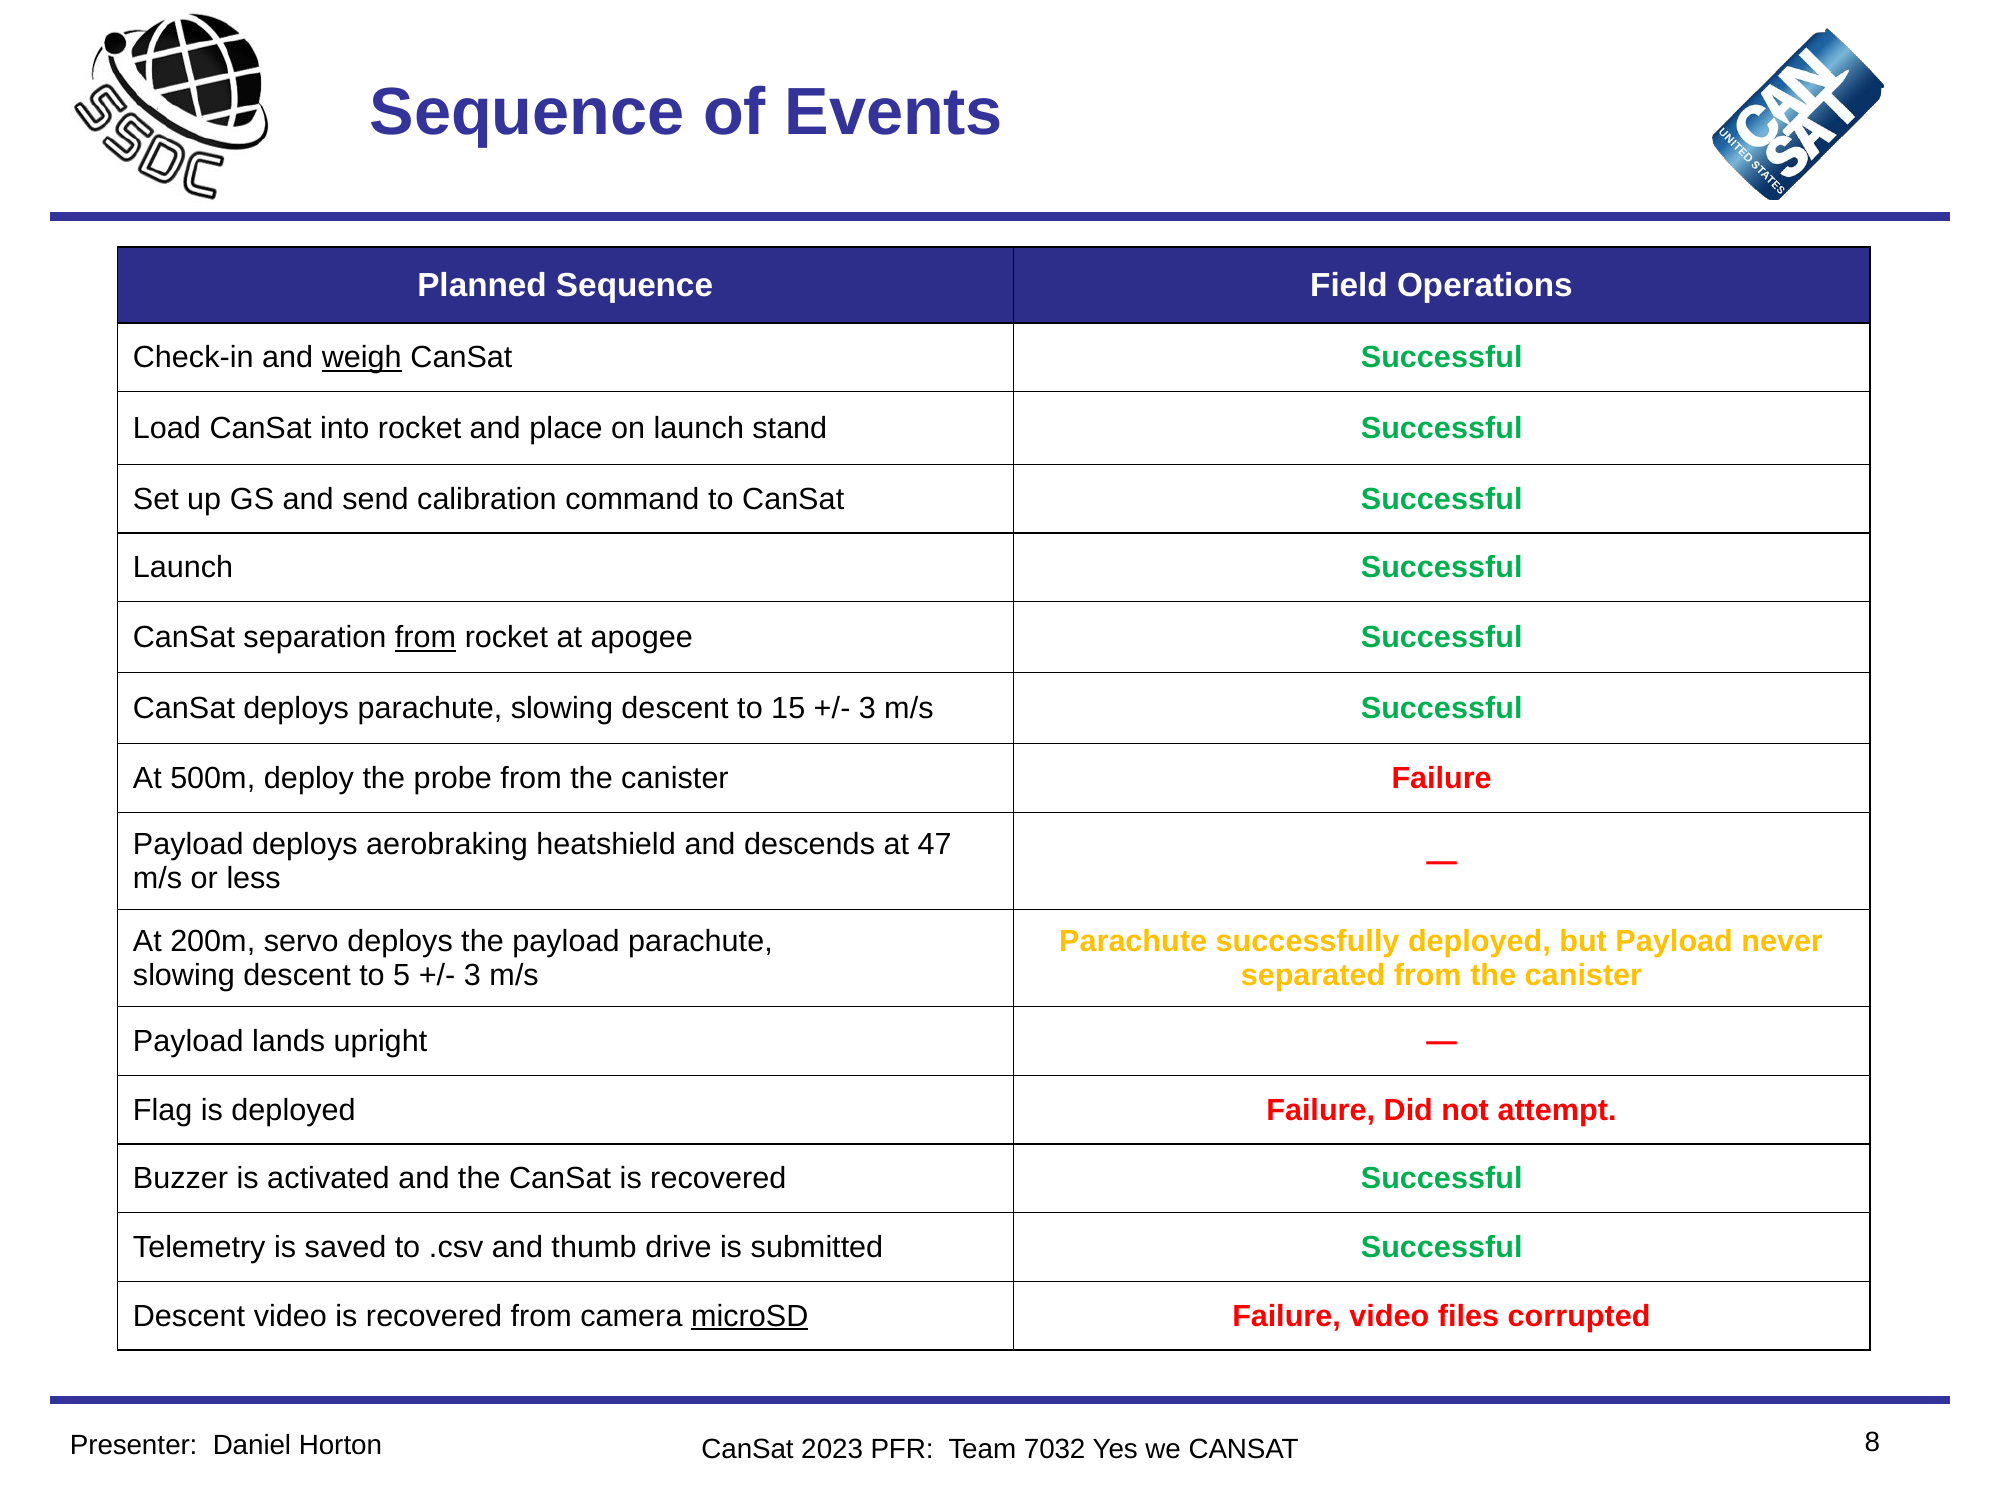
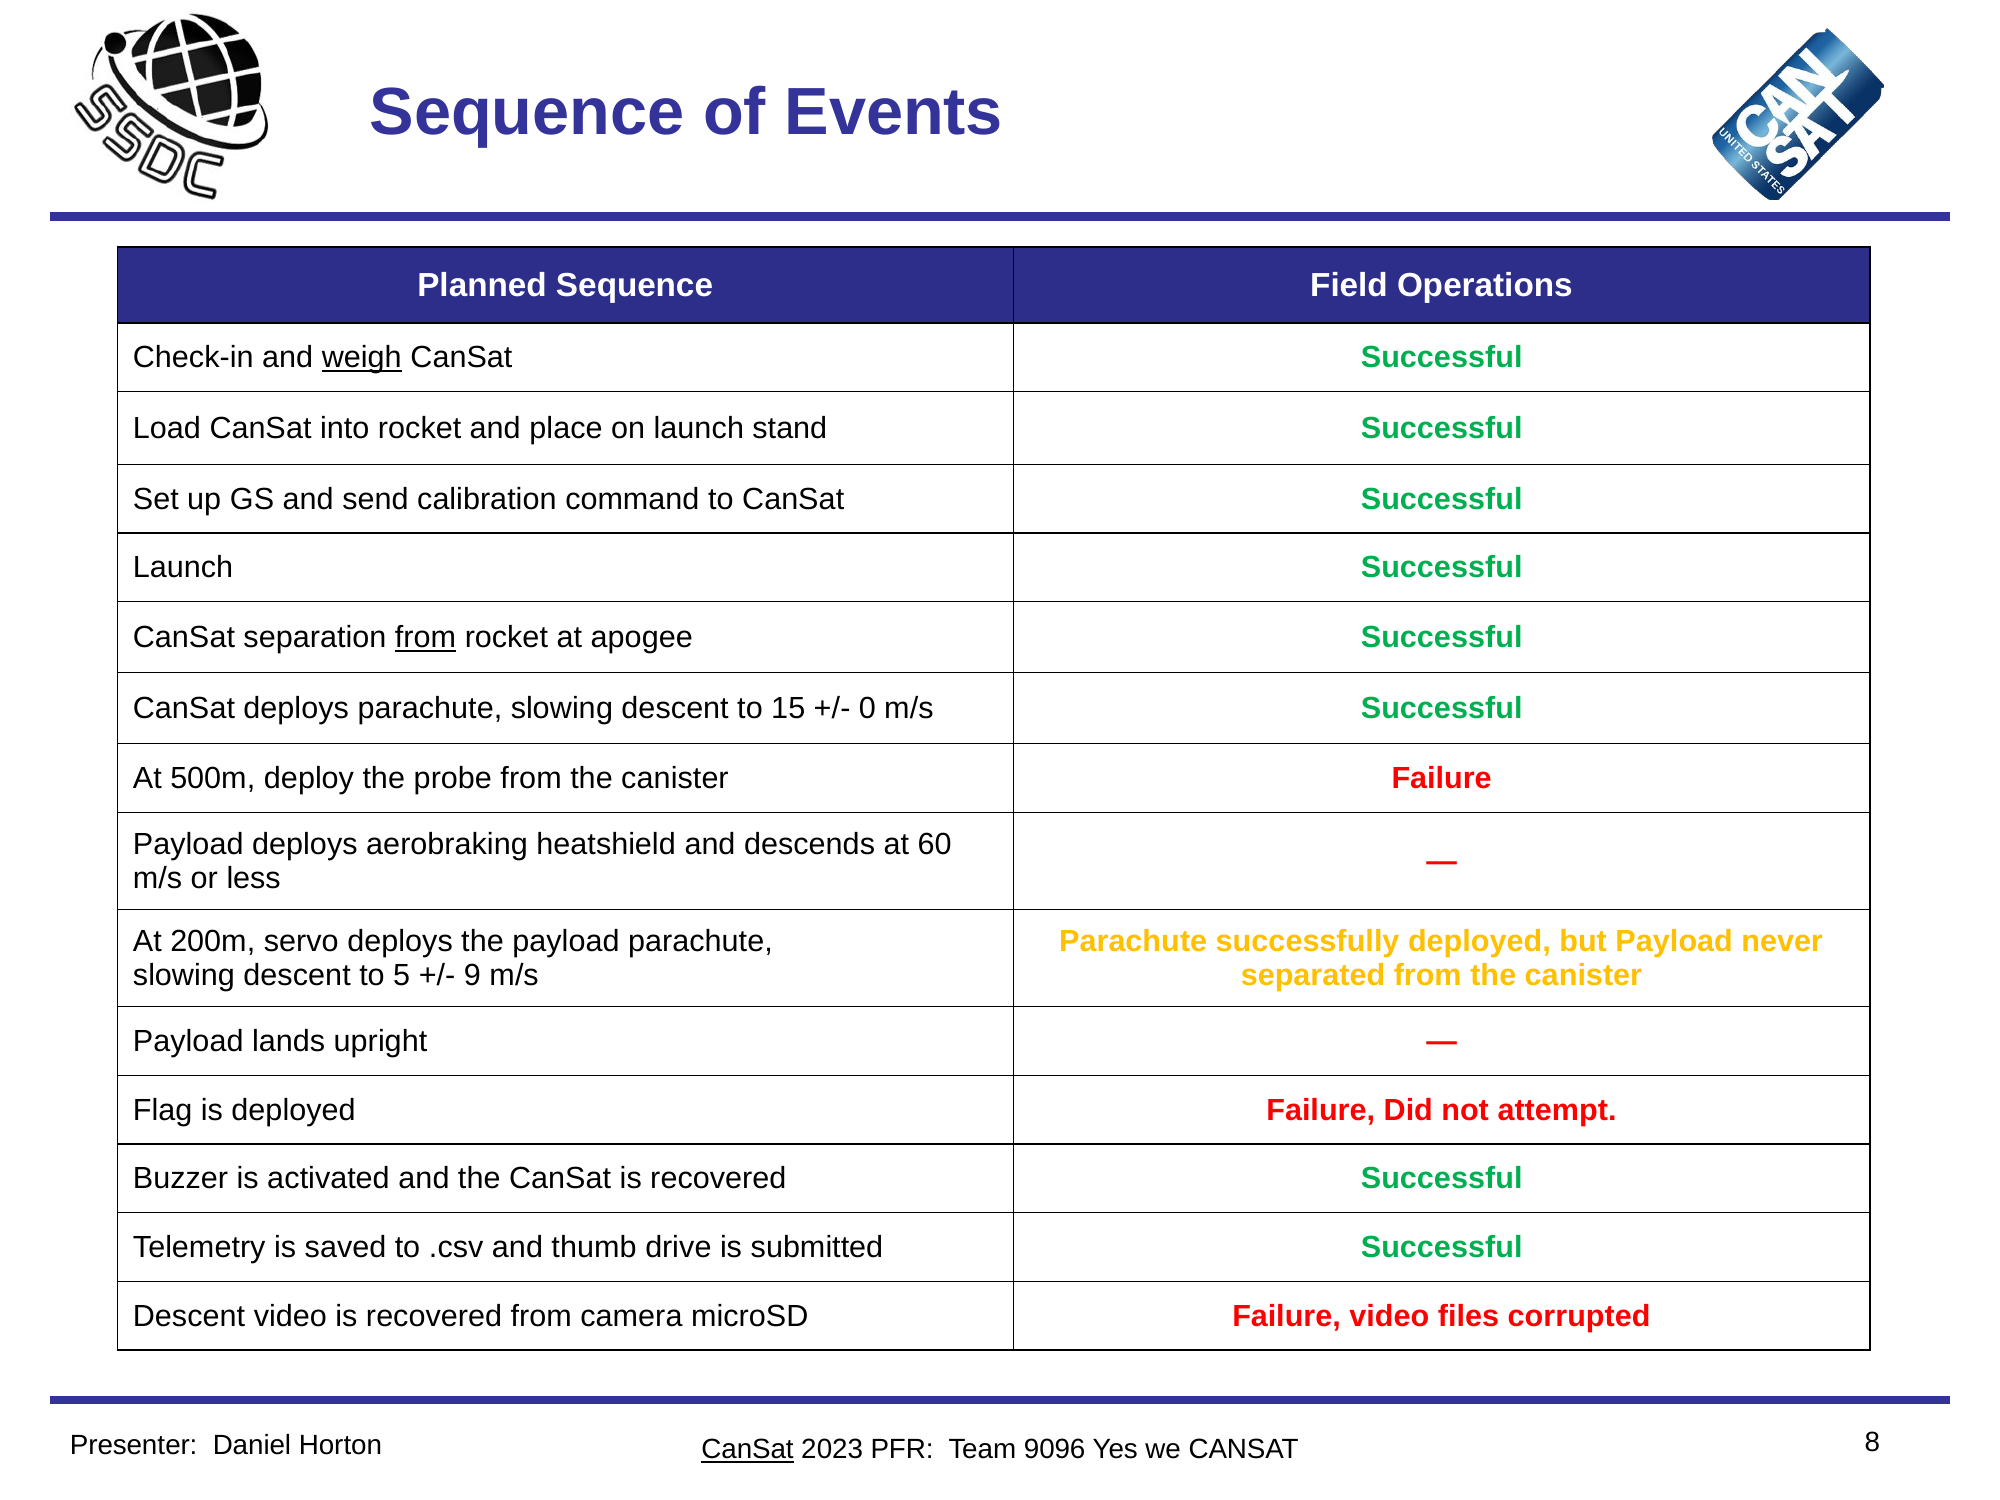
3: 3 -> 0 (867, 709)
47: 47 -> 60 (935, 844)
3: 3 -> 9 (472, 976)
microSD underline: present -> none (750, 1316)
CanSat underline: none -> present (748, 1450)
7032: 7032 -> 9096 (1055, 1450)
